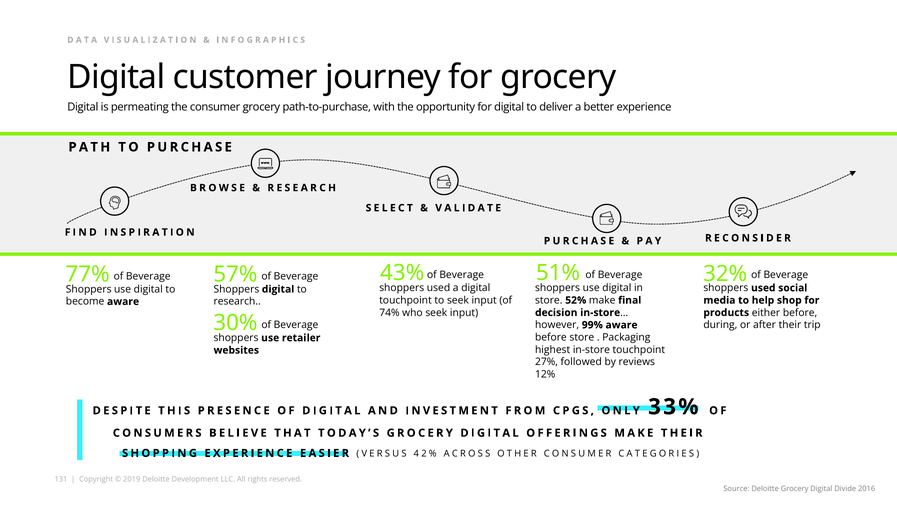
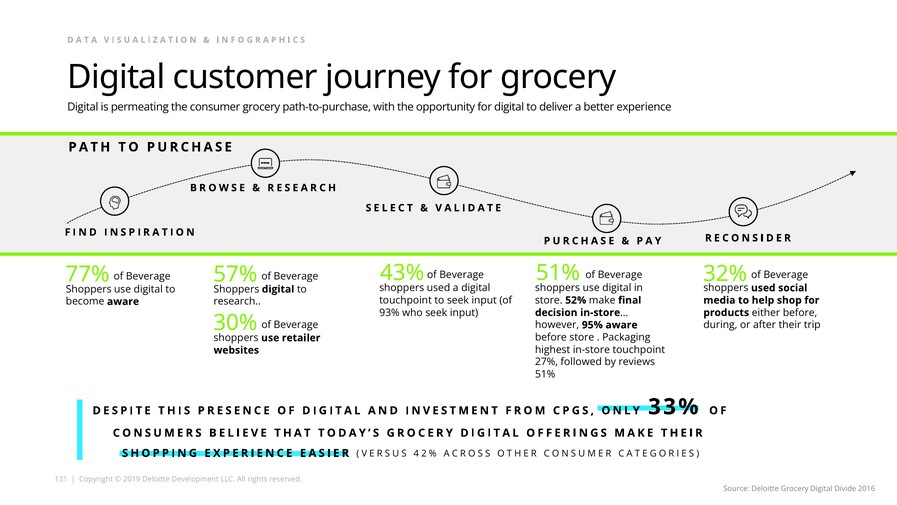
74%: 74% -> 93% (389, 312)
99%: 99% -> 95% (592, 325)
12%: 12% -> 51% (545, 374)
